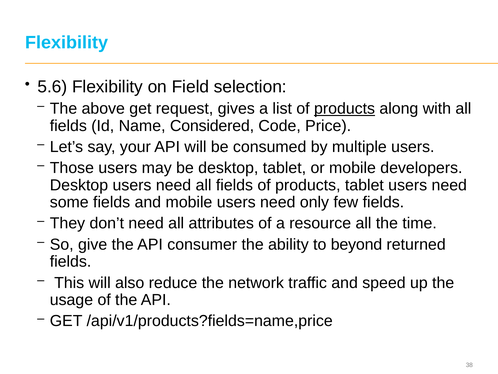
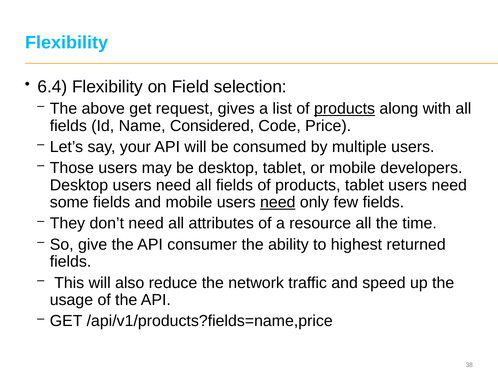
5.6: 5.6 -> 6.4 (52, 87)
need underline: none -> present (278, 202)
beyond: beyond -> highest (356, 244)
